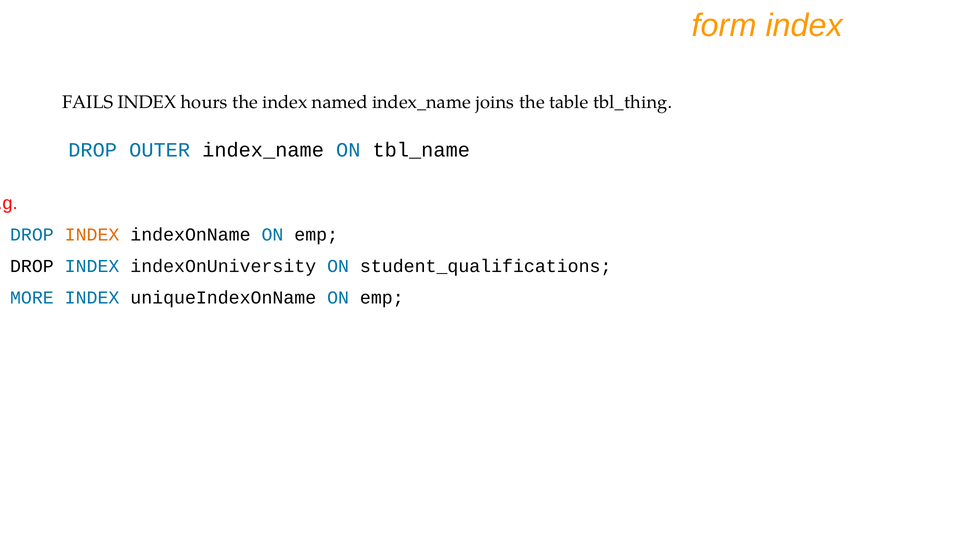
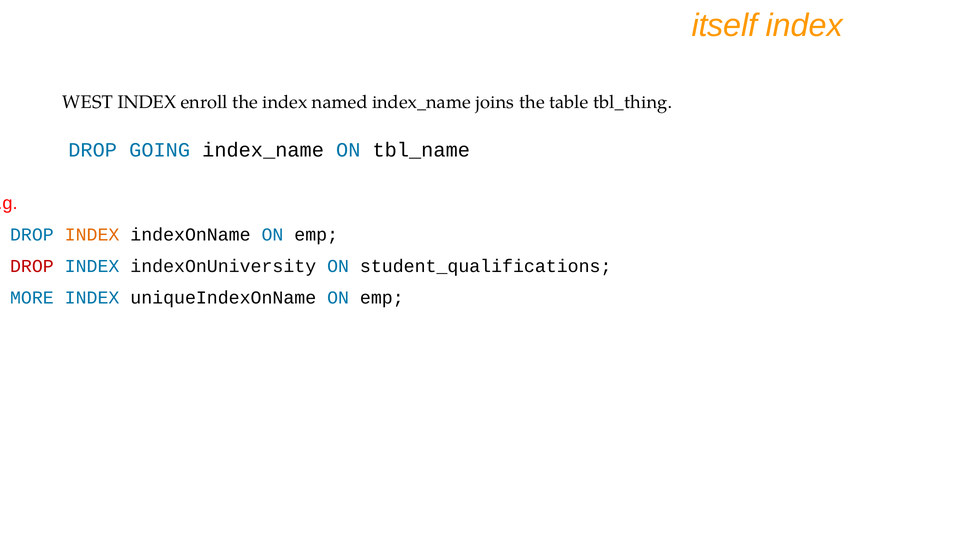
form: form -> itself (724, 25)
FAILS: FAILS -> WEST (88, 102)
hours: hours -> enroll (204, 102)
OUTER: OUTER -> GOING (160, 150)
DROP colour: black -> red (32, 266)
